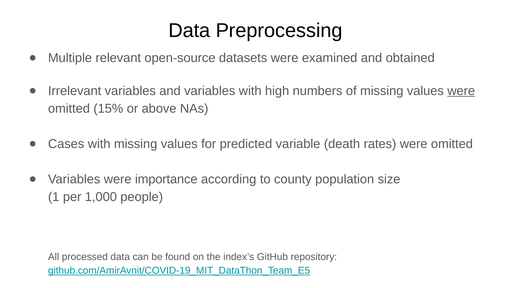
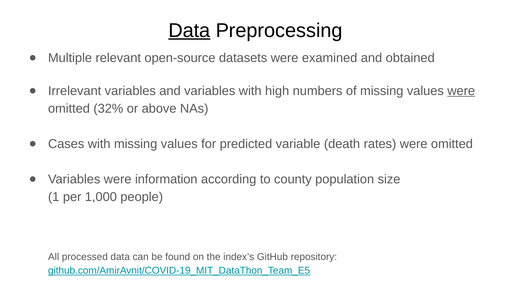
Data underline: none -> present (189, 30)
15%: 15% -> 32% (108, 108)
importance: importance -> information (166, 179)
